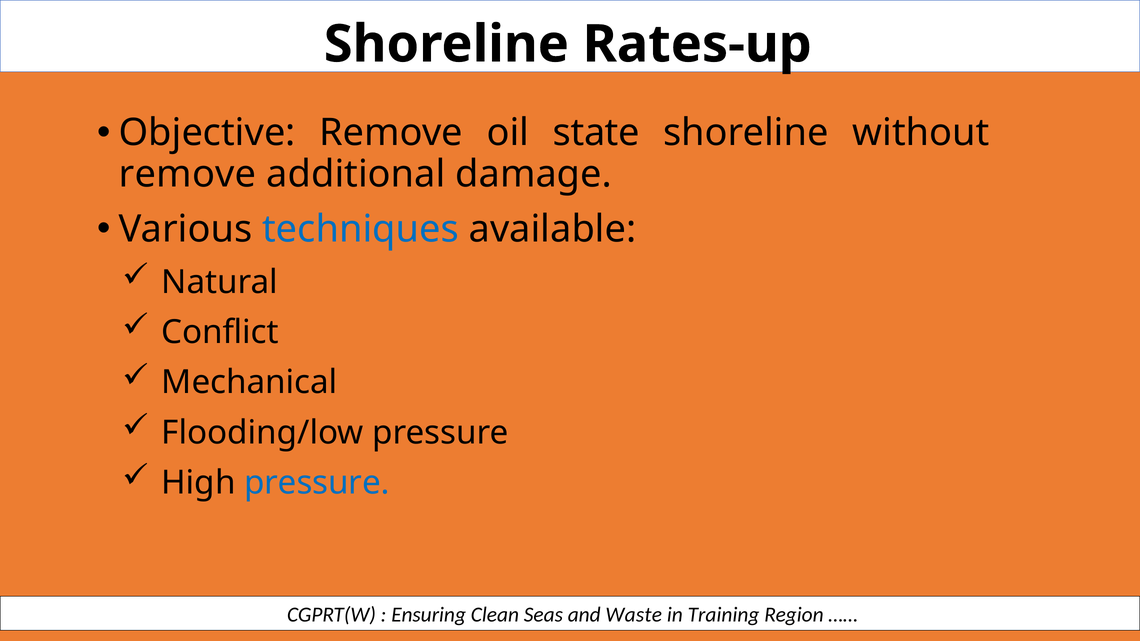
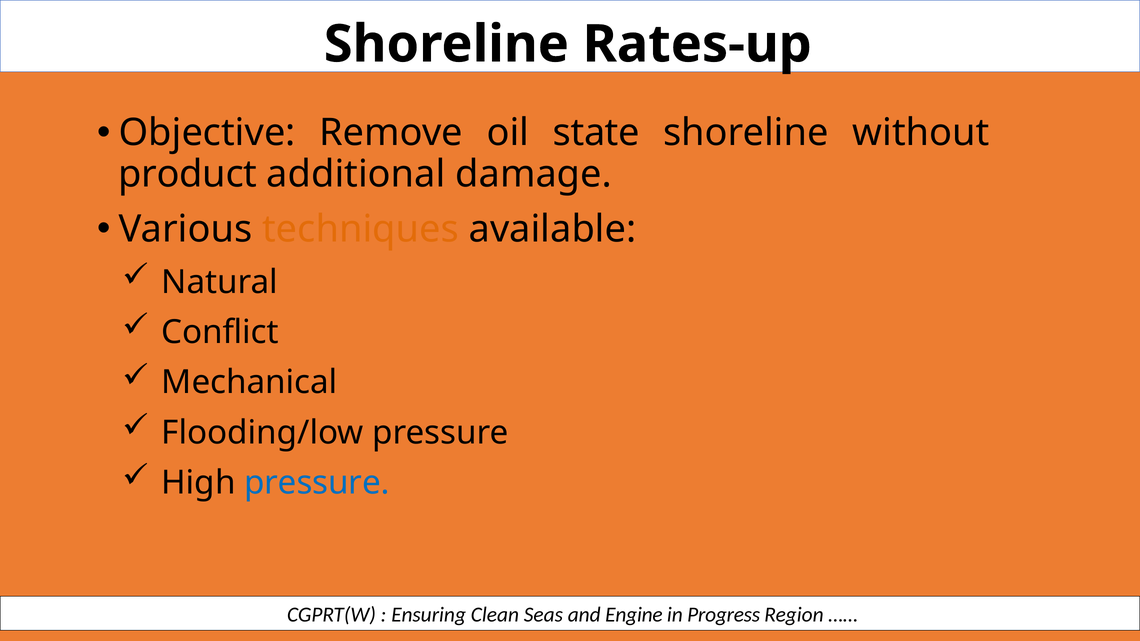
remove: remove -> product (188, 174)
techniques colour: blue -> orange (360, 229)
Waste: Waste -> Engine (634, 615)
Training: Training -> Progress (724, 615)
